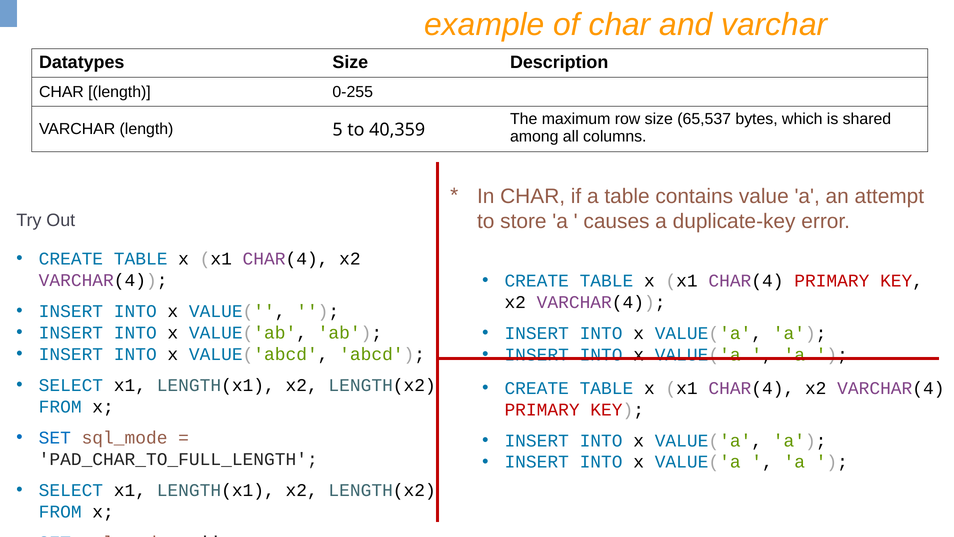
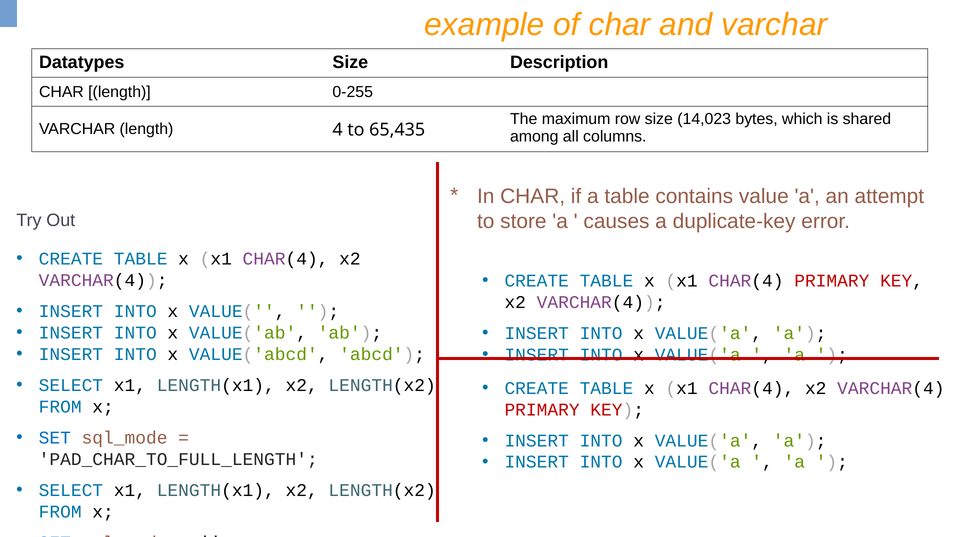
65,537: 65,537 -> 14,023 (704, 119)
5: 5 -> 4 (338, 130)
40,359: 40,359 -> 65,435 (397, 130)
